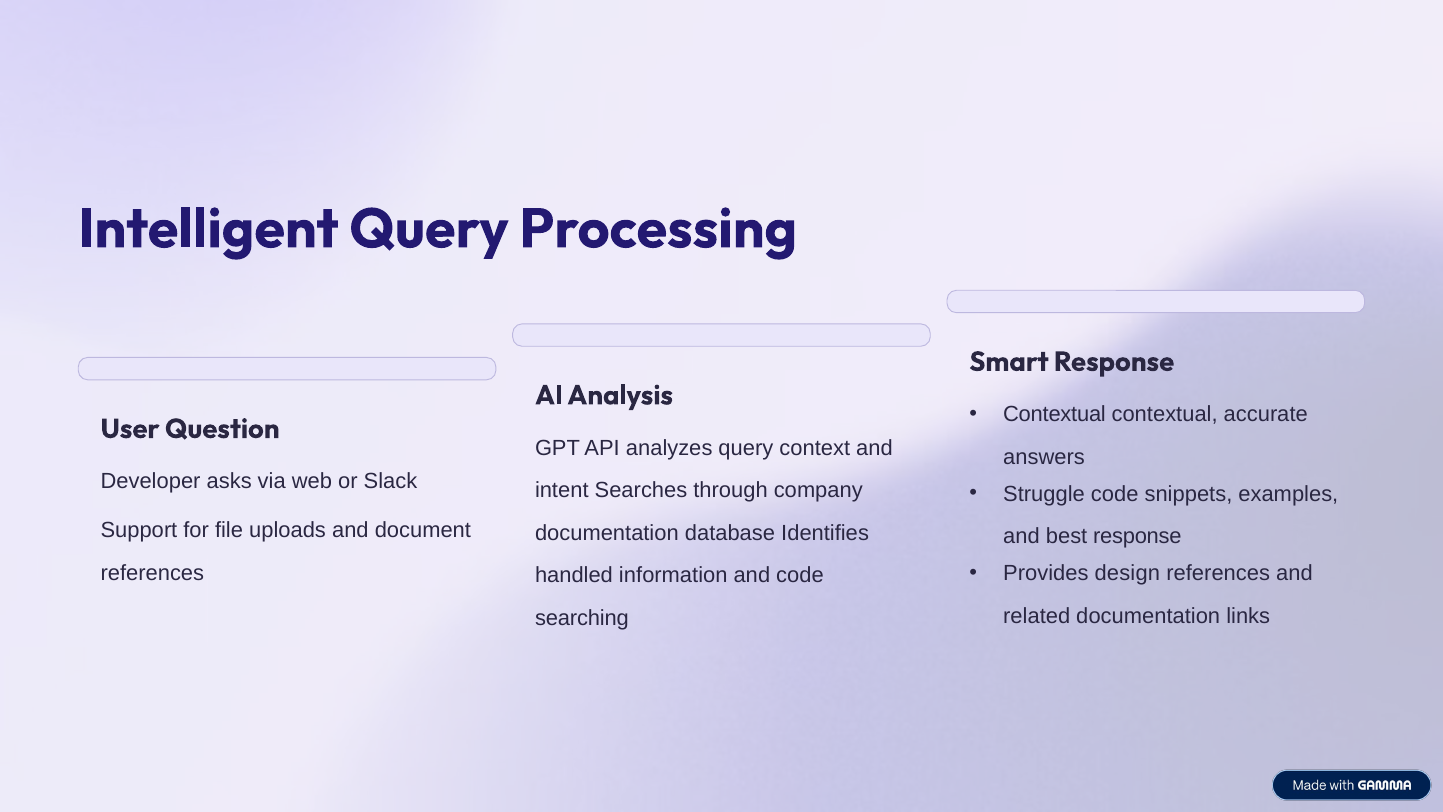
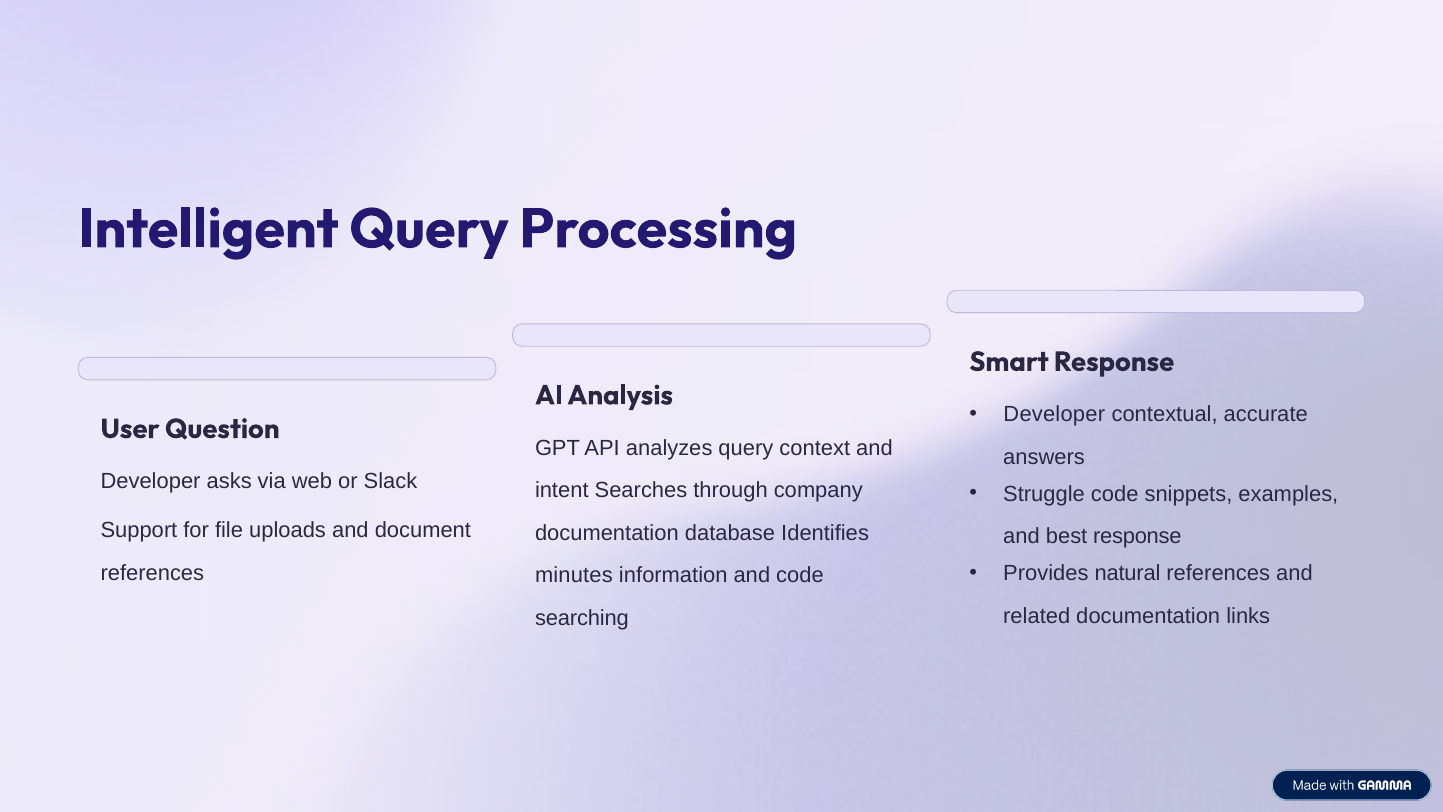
Contextual: Contextual -> Developer (1054, 414)
design: design -> natural (1128, 573)
handled: handled -> minutes (574, 575)
